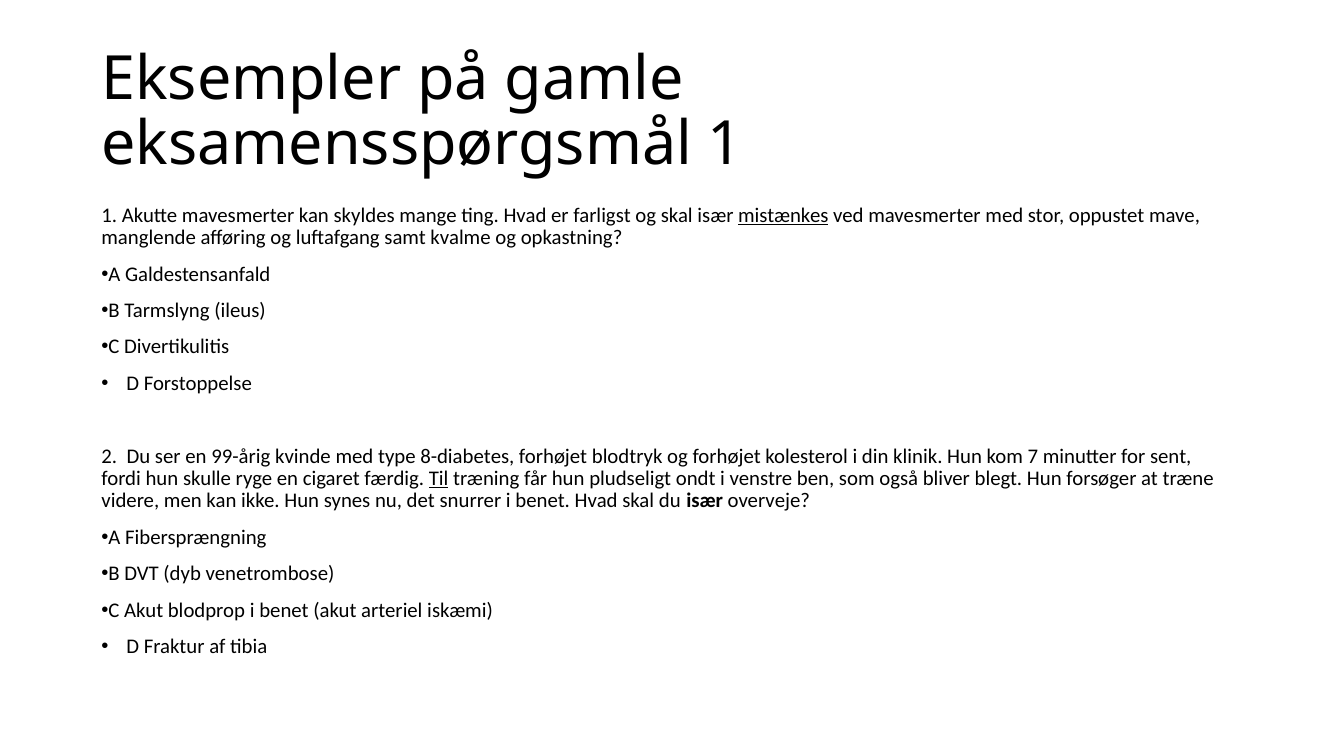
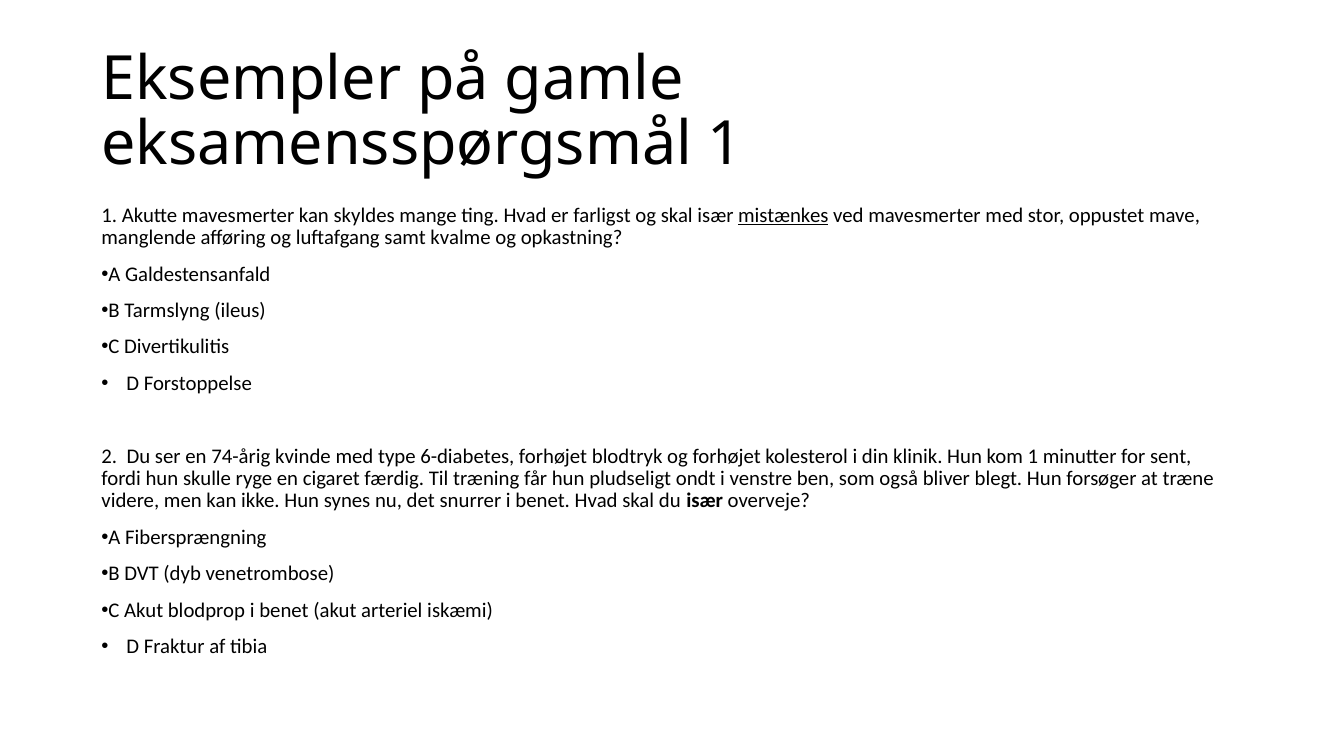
99-årig: 99-årig -> 74-årig (241, 456)
8-diabetes: 8-diabetes -> 6-diabetes (467, 456)
kom 7: 7 -> 1 (1033, 456)
Til underline: present -> none (439, 478)
